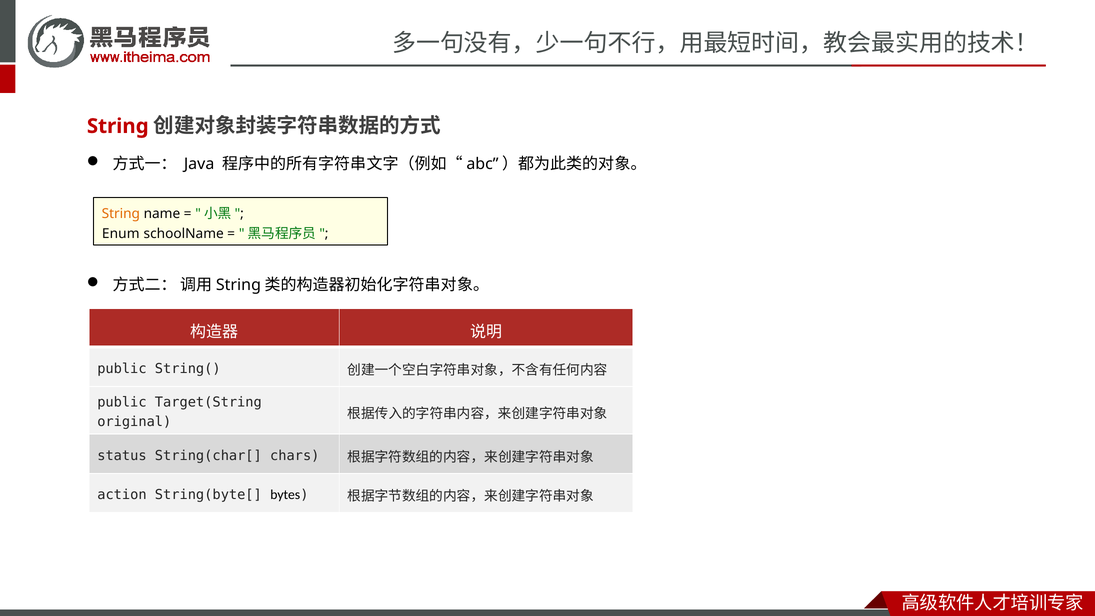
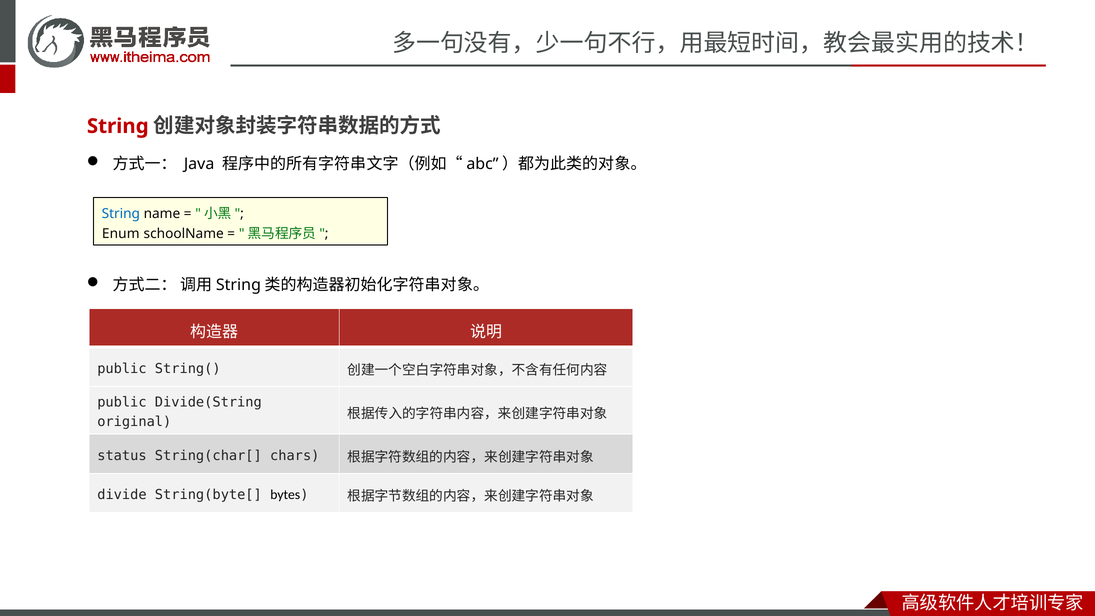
String colour: orange -> blue (121, 214)
Target(String: Target(String -> Divide(String (208, 402)
action: action -> divide (122, 495)
